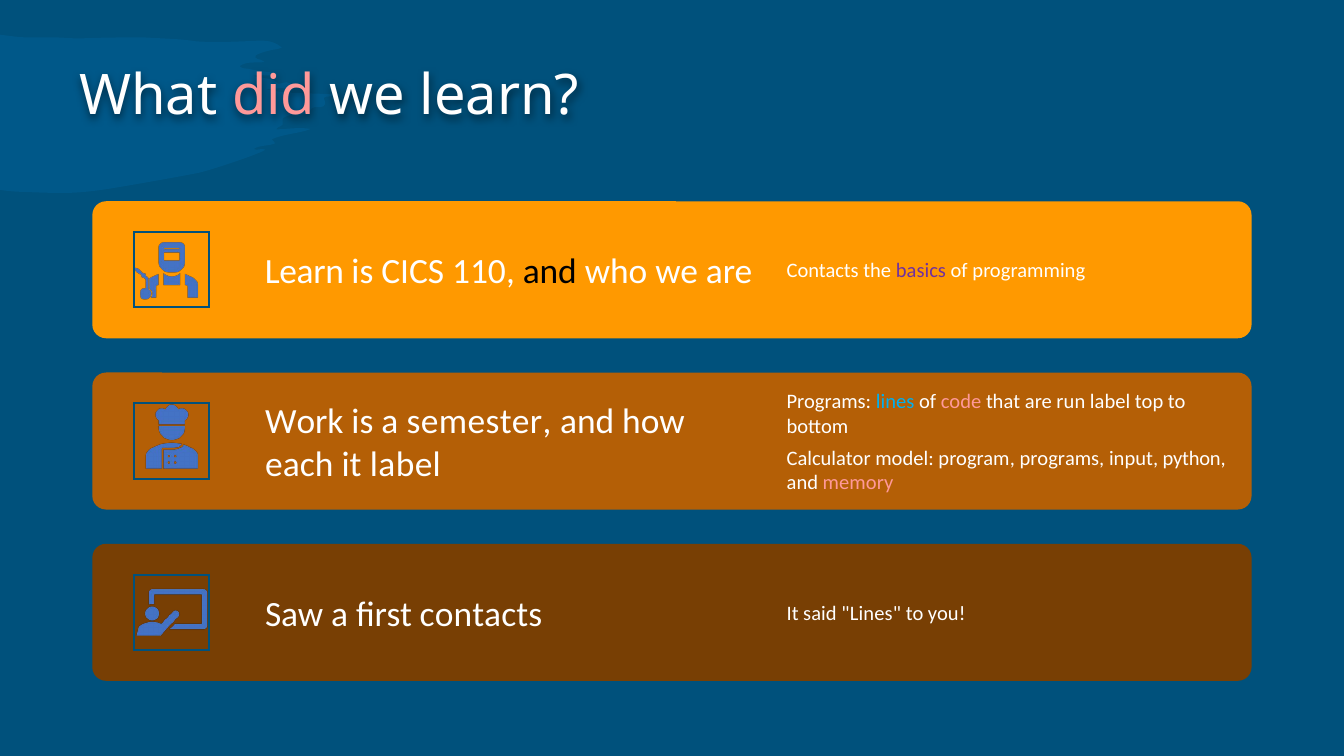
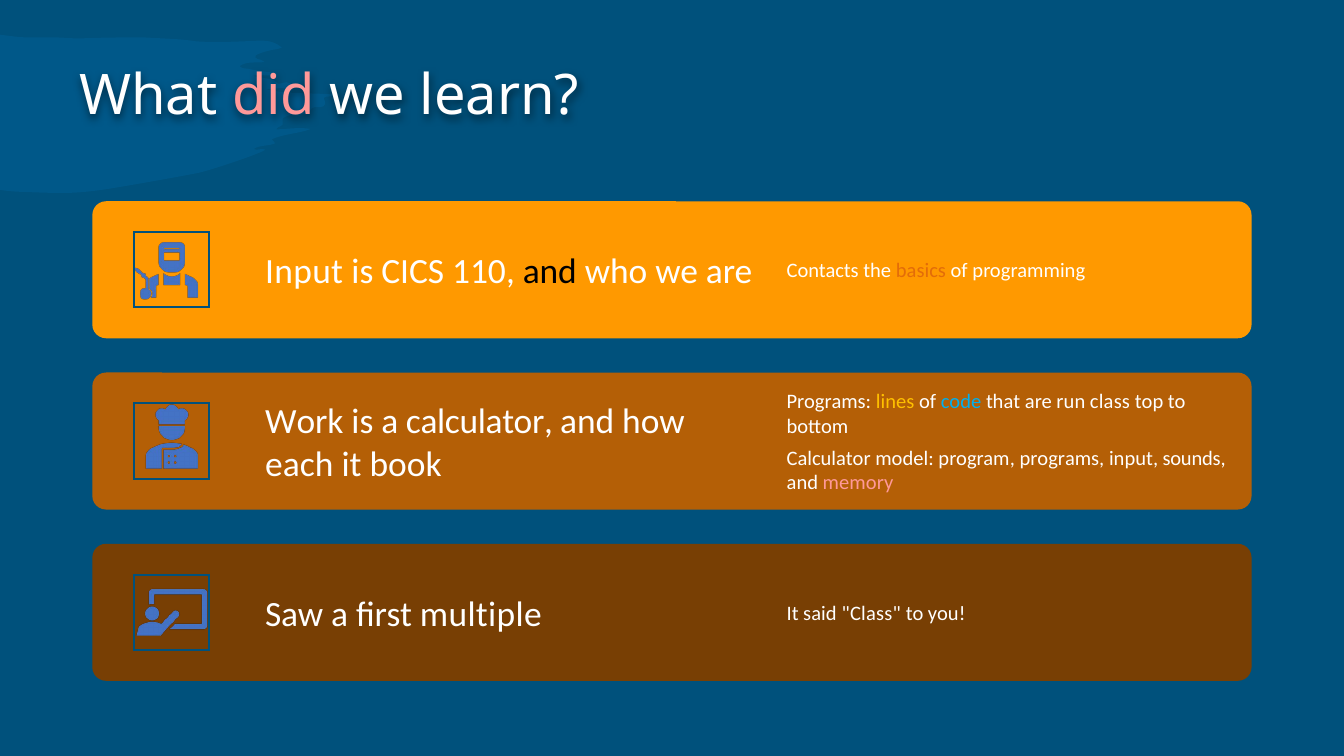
Learn: Learn -> Input (304, 272)
basics colour: purple -> orange (921, 271)
lines colour: light blue -> yellow (895, 402)
code colour: pink -> light blue (961, 402)
run label: label -> class (1110, 402)
a semester: semester -> calculator (479, 422)
python: python -> sounds (1194, 459)
it label: label -> book (406, 465)
first contacts: contacts -> multiple (481, 615)
said Lines: Lines -> Class (871, 614)
